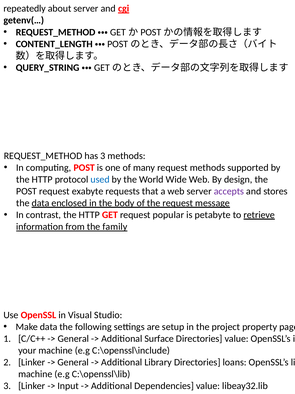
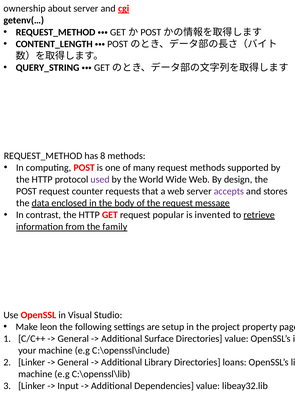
repeatedly: repeatedly -> ownership (25, 9)
has 3: 3 -> 8 (103, 156)
used colour: blue -> purple (100, 179)
exabyte: exabyte -> counter (88, 191)
petabyte: petabyte -> invented (213, 215)
Make data: data -> leon (49, 326)
